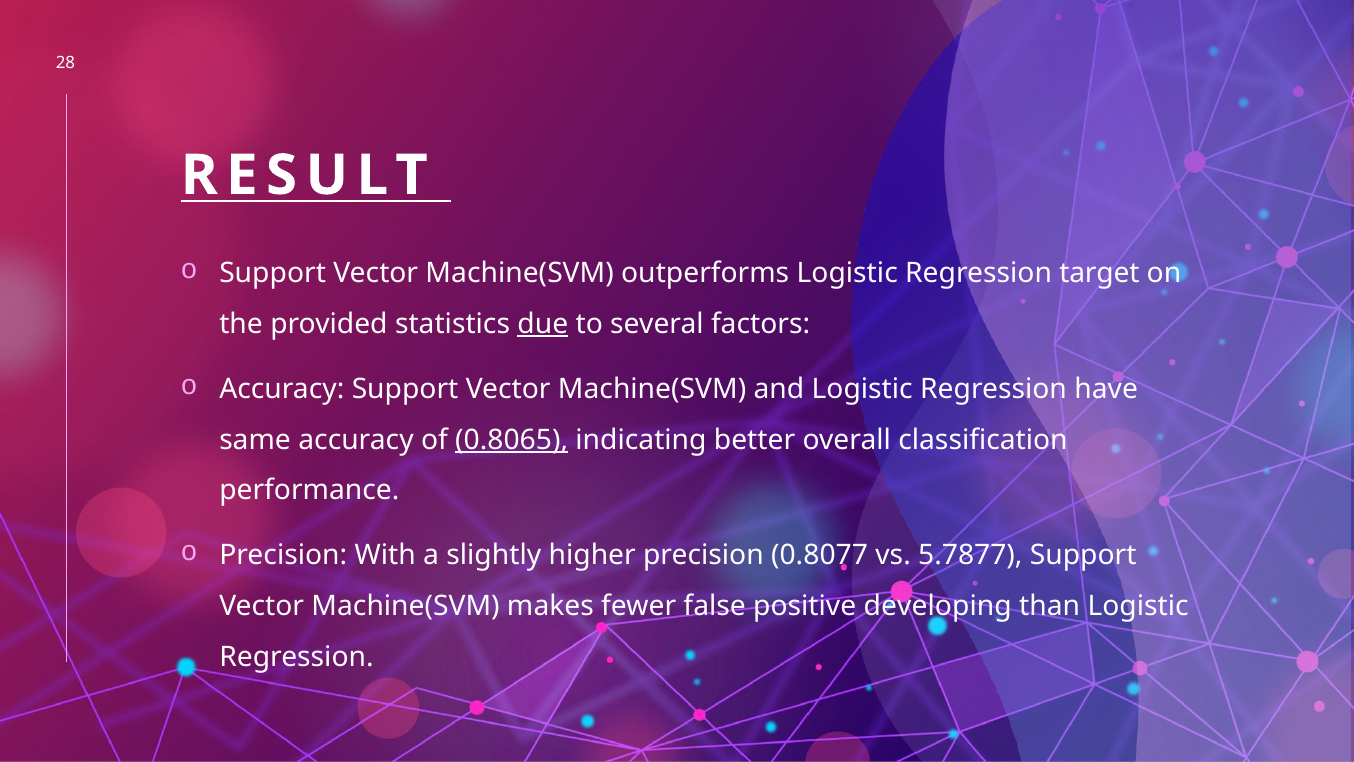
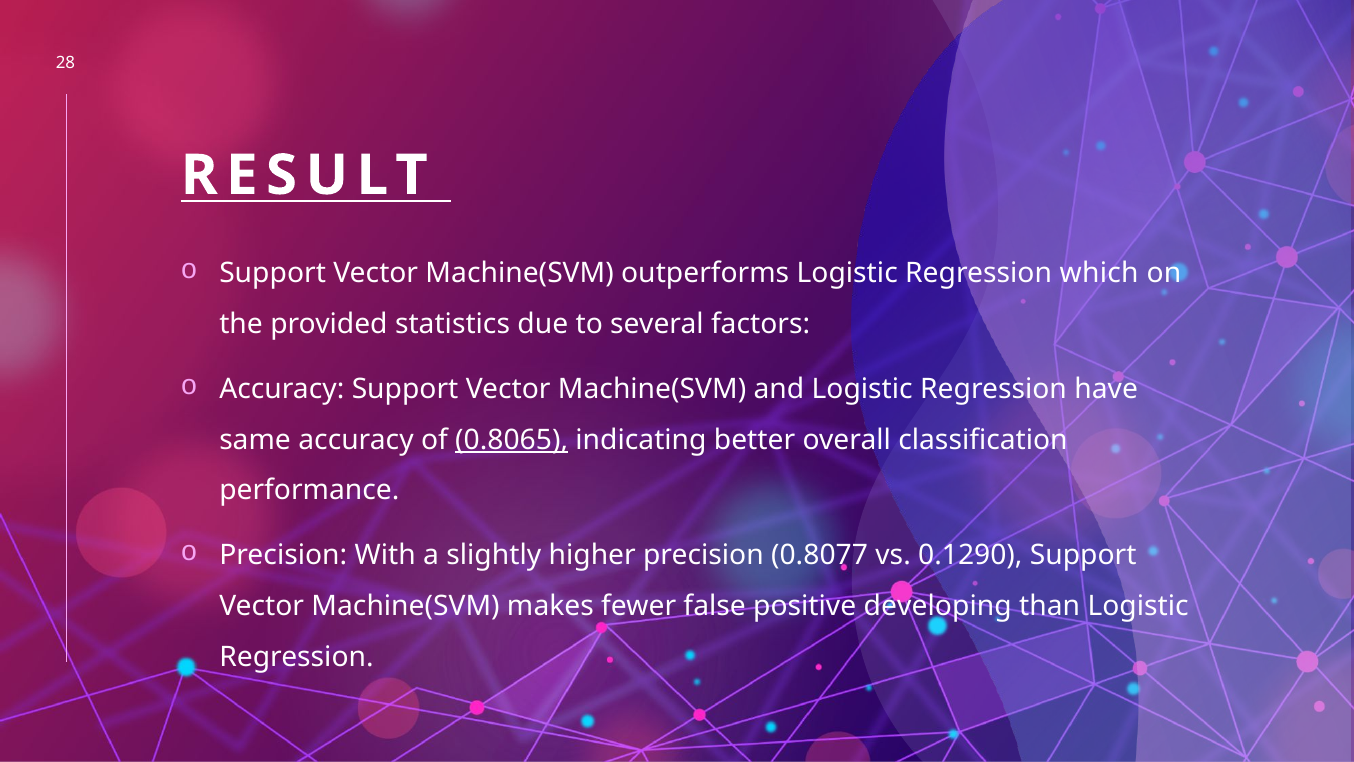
target: target -> which (1099, 273)
due underline: present -> none (543, 324)
5.7877: 5.7877 -> 0.1290 (970, 555)
